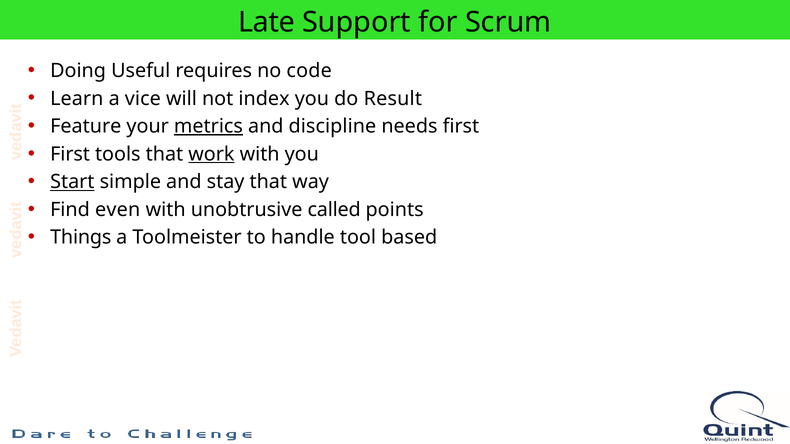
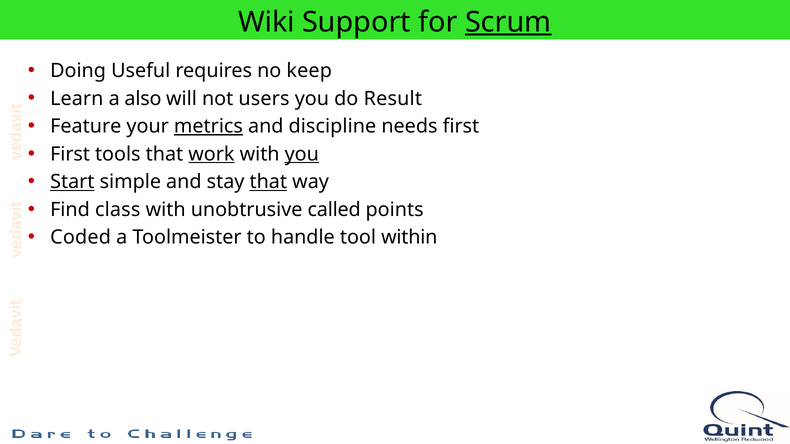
Late: Late -> Wiki (267, 22)
Scrum underline: none -> present (508, 22)
code: code -> keep (309, 71)
vice: vice -> also (143, 99)
index: index -> users (264, 99)
you underline: none -> present (302, 154)
that underline: none -> present (268, 182)
even: even -> class (118, 210)
Things: Things -> Coded (81, 238)
based: based -> within (409, 238)
